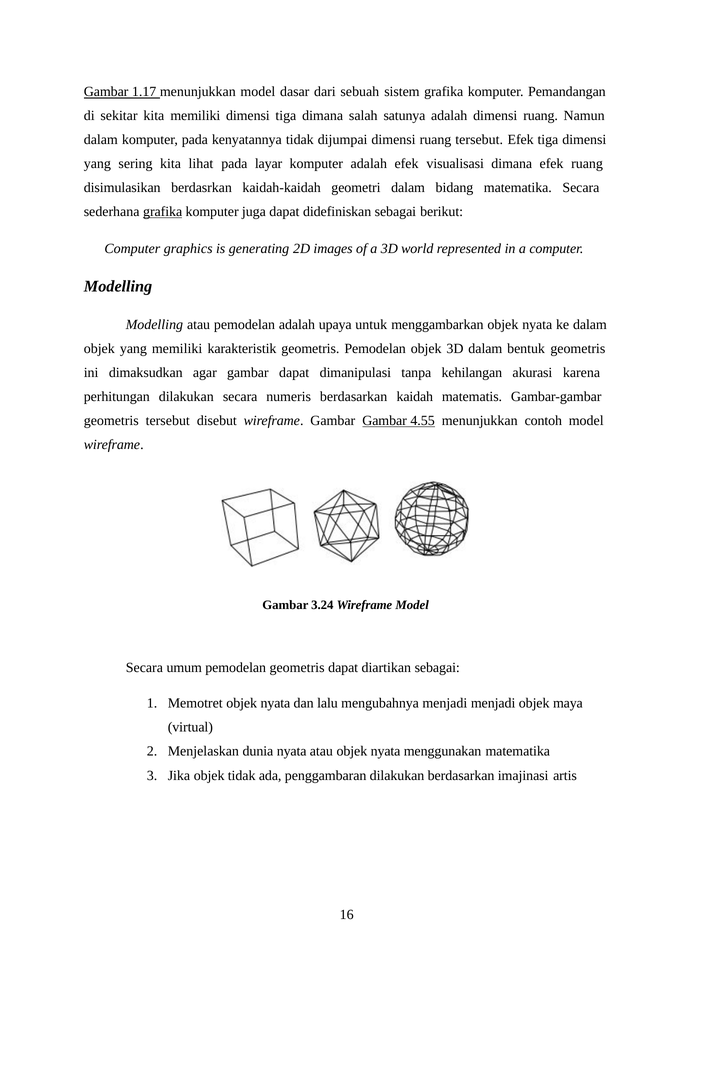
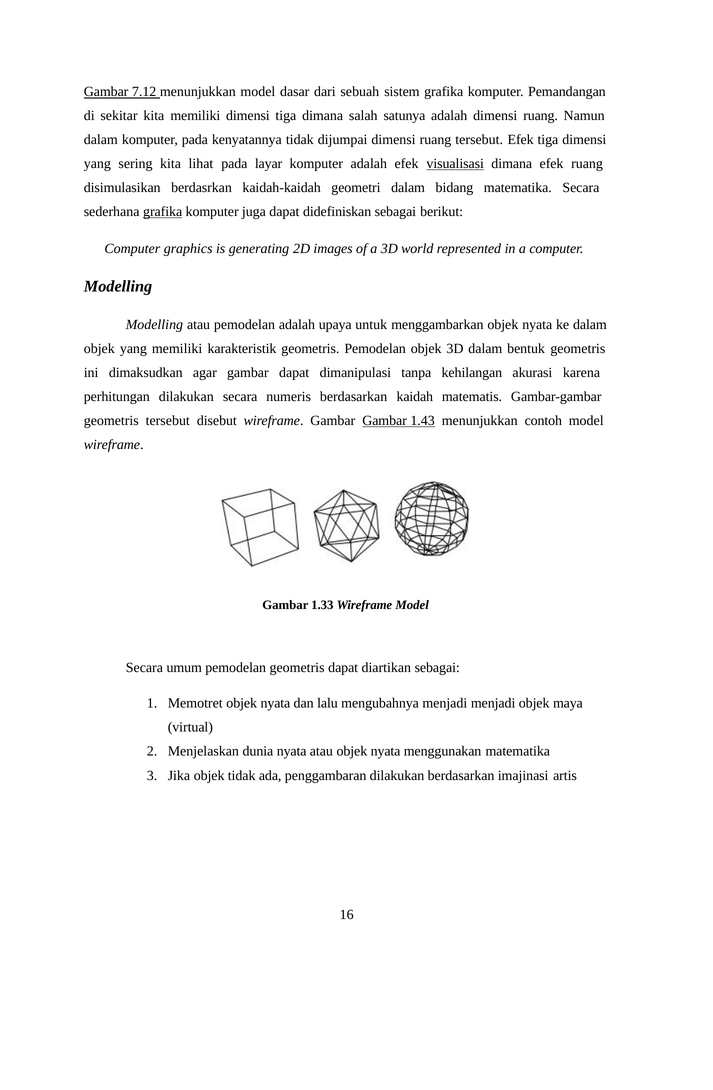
1.17: 1.17 -> 7.12 (144, 92)
visualisasi underline: none -> present (455, 164)
4.55: 4.55 -> 1.43 (423, 421)
3.24: 3.24 -> 1.33 (322, 605)
